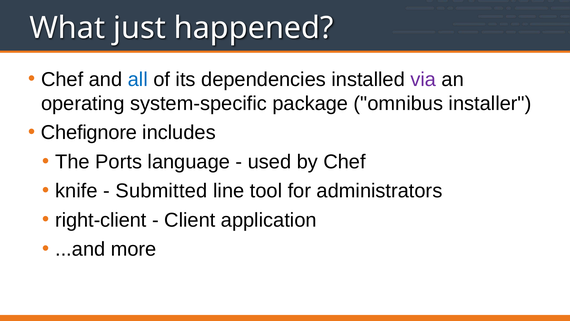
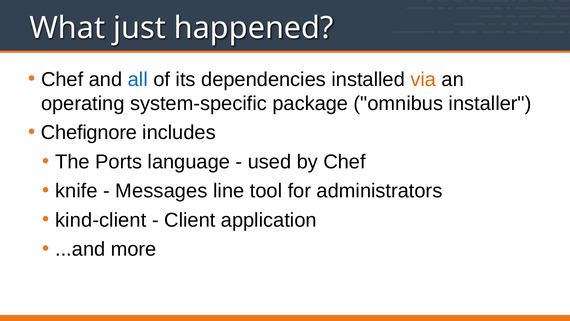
via colour: purple -> orange (423, 79)
Submitted: Submitted -> Messages (161, 191)
right-client: right-client -> kind-client (101, 220)
